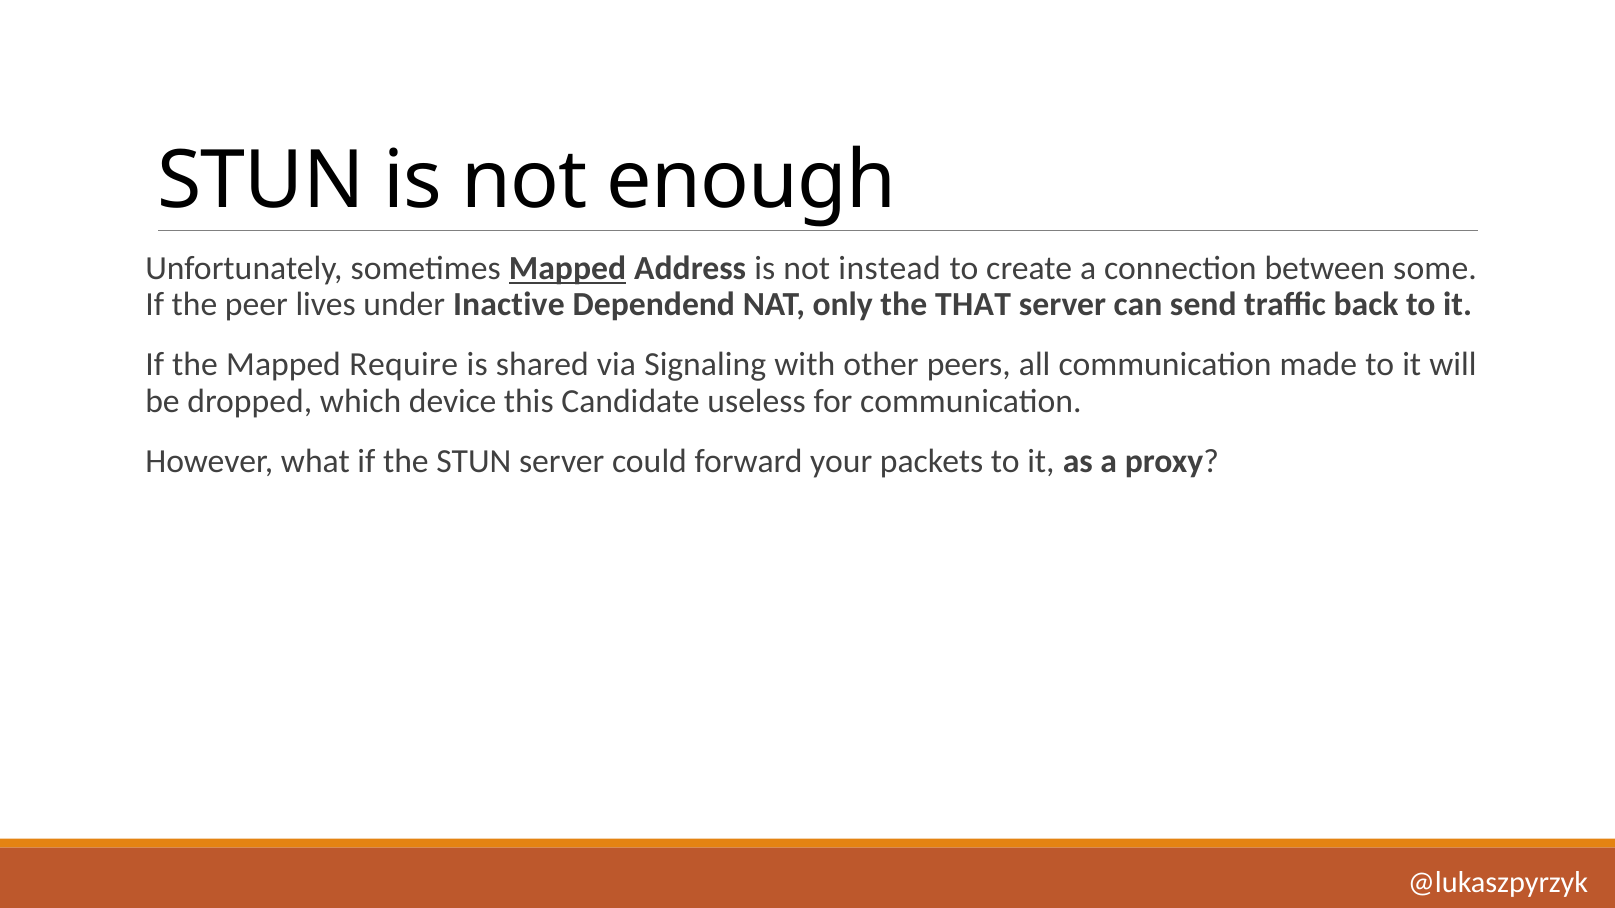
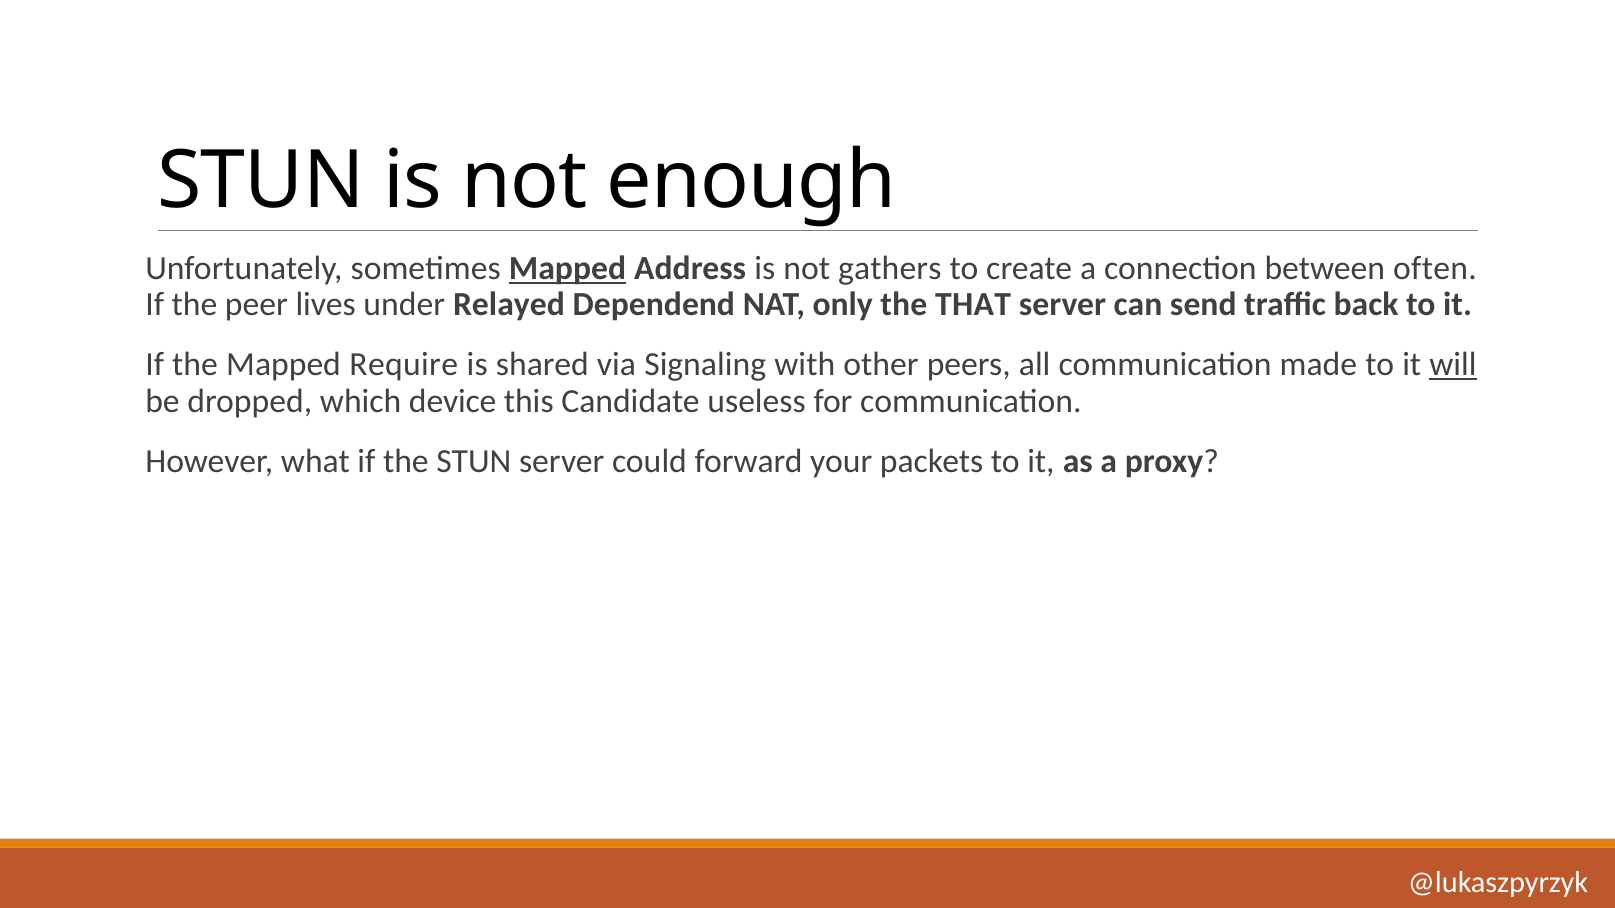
instead: instead -> gathers (890, 269)
some: some -> often (1435, 269)
Inactive: Inactive -> Relayed (509, 305)
will underline: none -> present (1453, 365)
